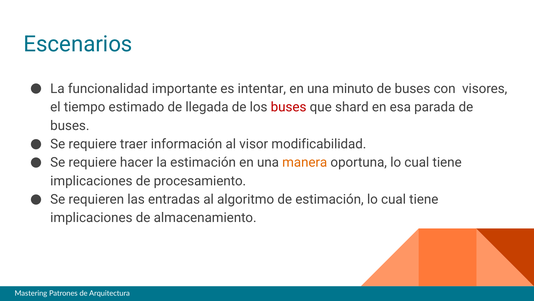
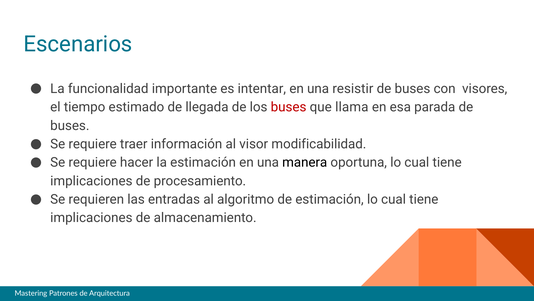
minuto: minuto -> resistir (353, 88)
shard: shard -> llama (352, 107)
manera colour: orange -> black (305, 162)
